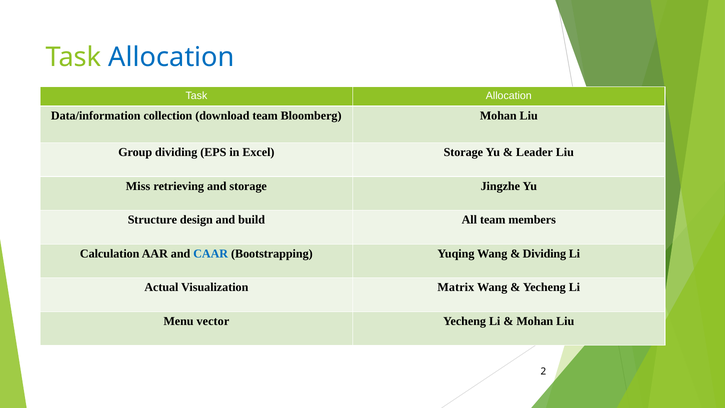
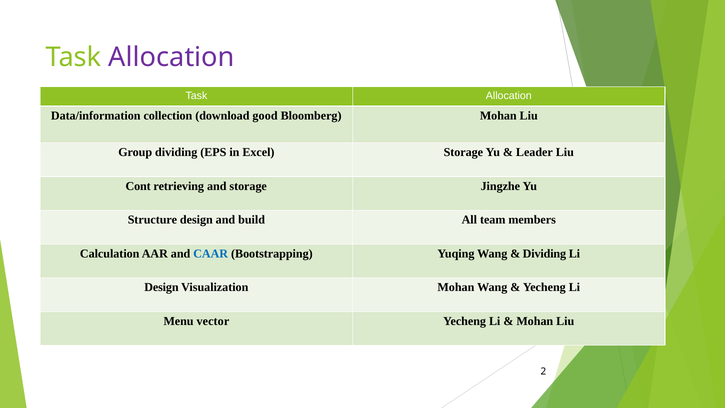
Allocation colour: blue -> purple (172, 57)
download team: team -> good (265, 115)
Miss: Miss -> Cont (138, 186)
Actual: Actual -> Design (161, 287)
Visualization Matrix: Matrix -> Mohan (456, 287)
